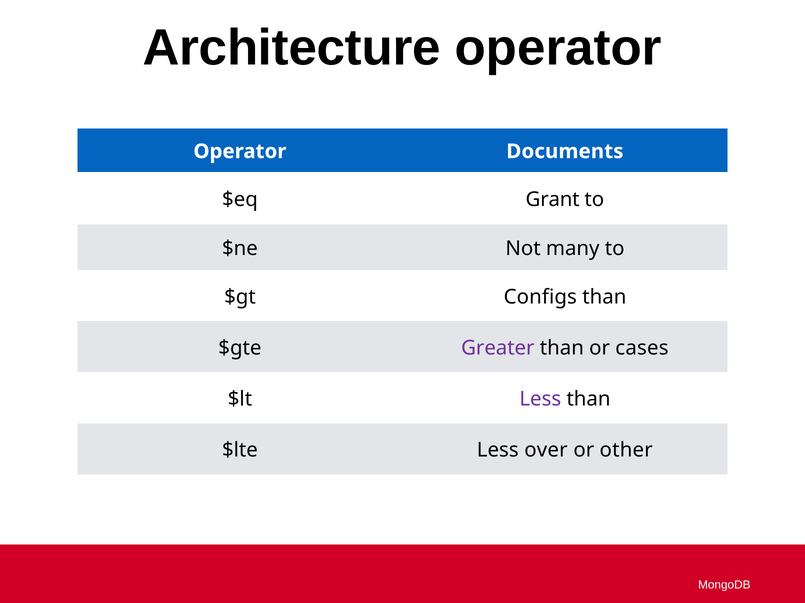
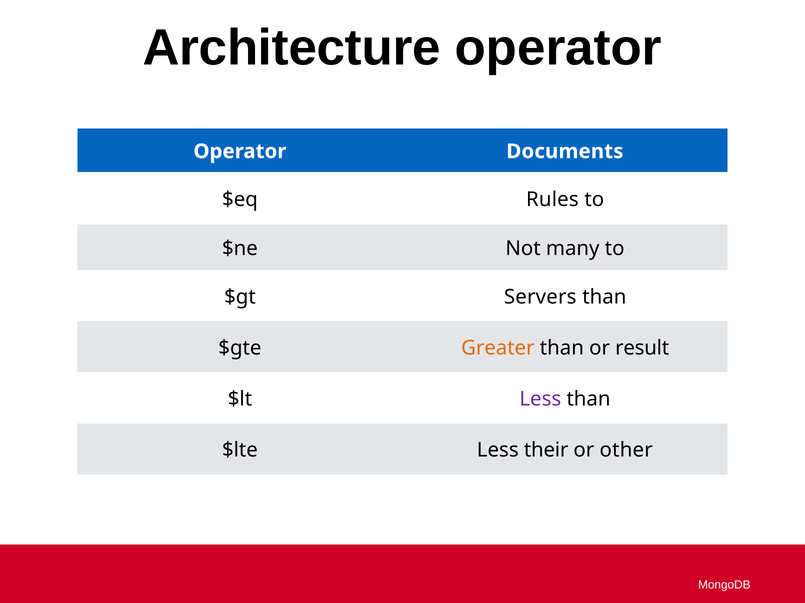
Grant: Grant -> Rules (552, 200)
Configs: Configs -> Servers (540, 297)
Greater colour: purple -> orange (498, 348)
cases: cases -> result (642, 348)
over: over -> their (546, 451)
